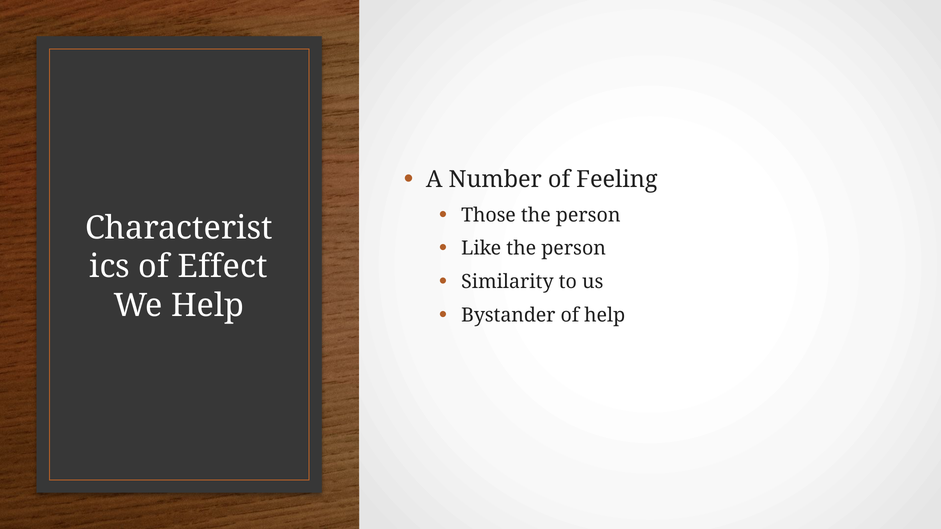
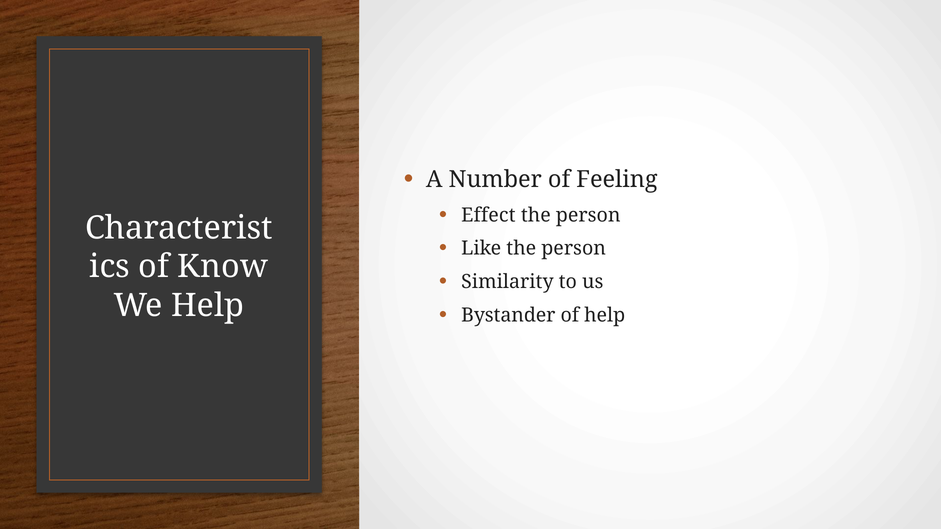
Those: Those -> Effect (488, 215)
Effect: Effect -> Know (223, 267)
